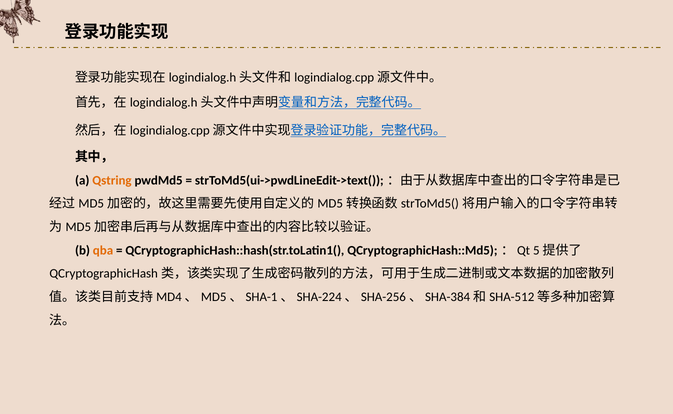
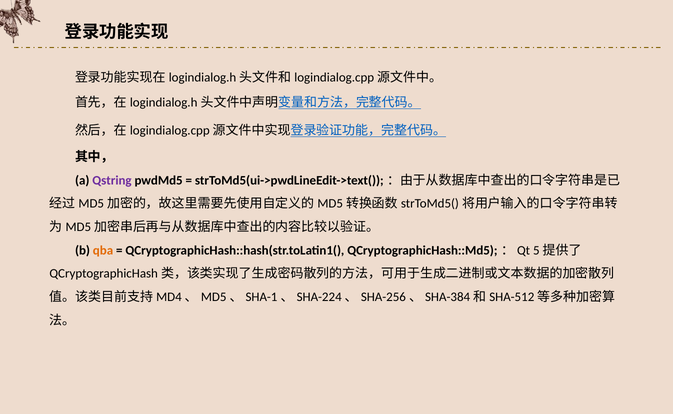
Qstring colour: orange -> purple (112, 180)
